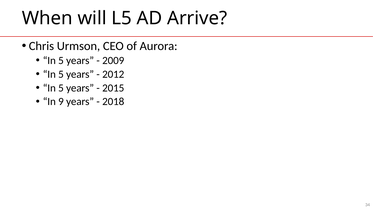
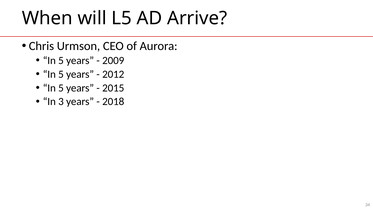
9: 9 -> 3 (61, 102)
